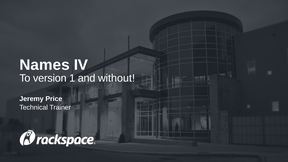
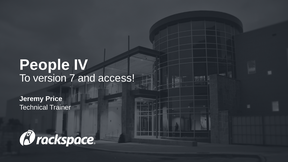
Names: Names -> People (45, 65)
1: 1 -> 7 (72, 78)
without: without -> access (116, 78)
